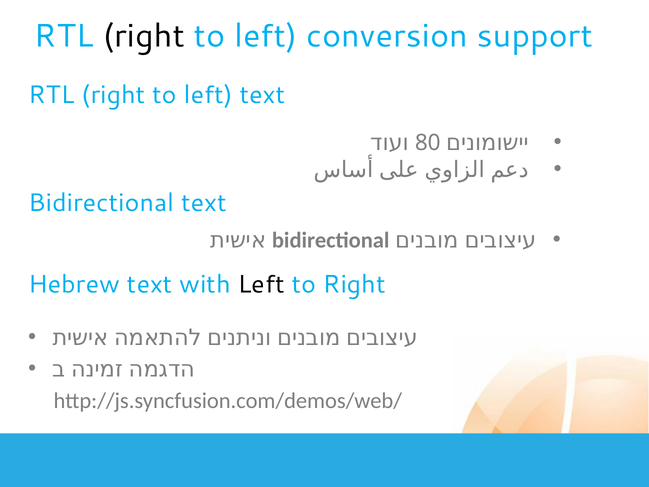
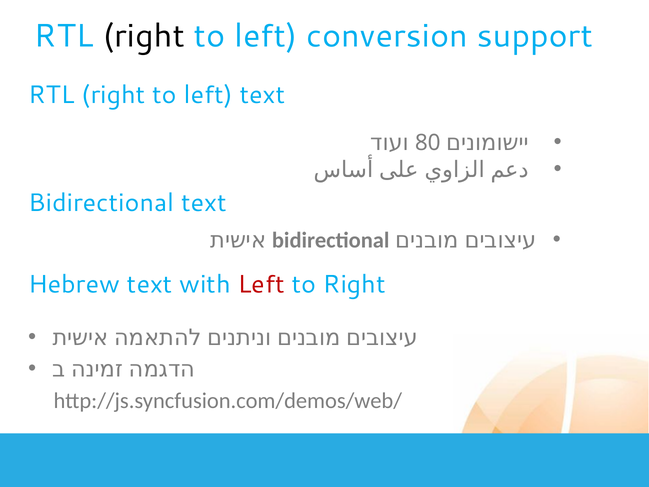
Left colour: black -> red (261, 284)
